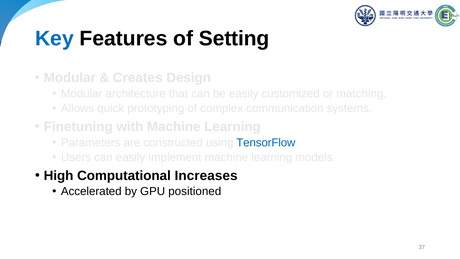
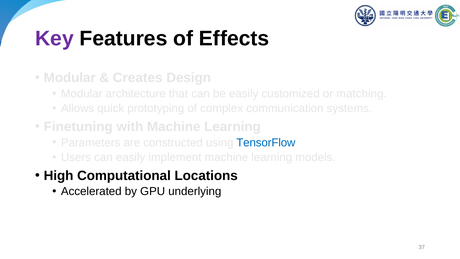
Key colour: blue -> purple (54, 39)
Setting: Setting -> Effects (234, 39)
Increases: Increases -> Locations (206, 175)
positioned: positioned -> underlying (195, 191)
